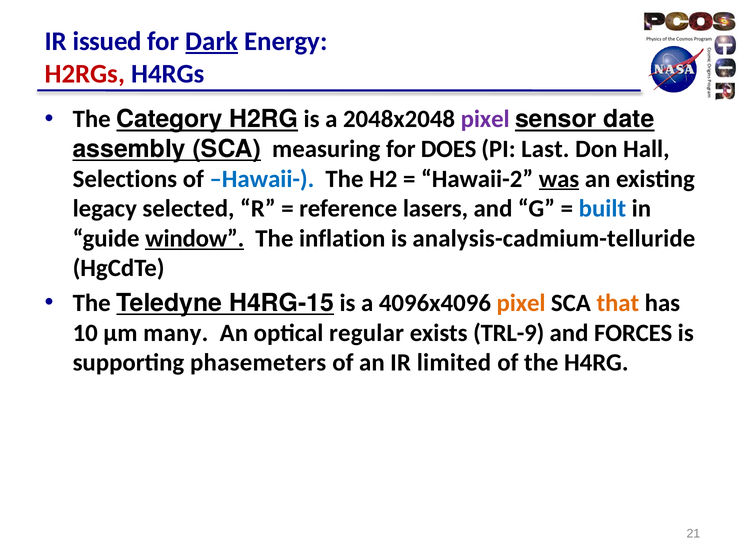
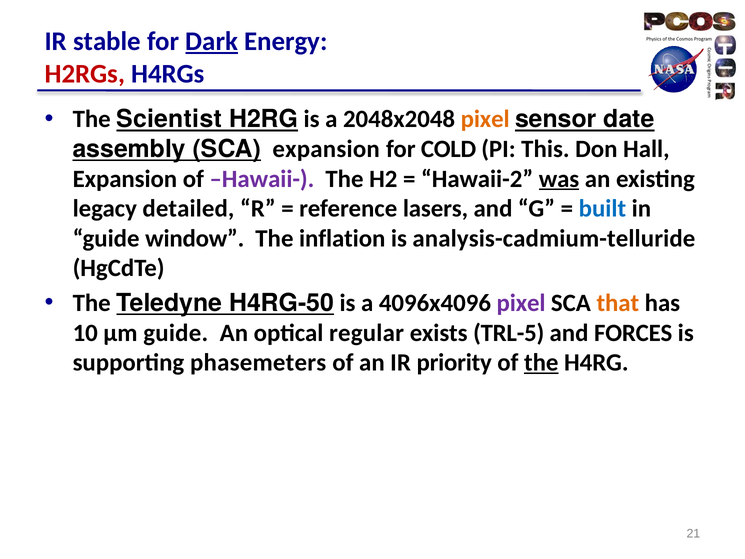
issued: issued -> stable (107, 41)
Category: Category -> Scientist (169, 119)
pixel colour: purple -> orange (485, 119)
SCA measuring: measuring -> expansion (326, 149)
DOES: DOES -> COLD (449, 149)
Last: Last -> This (545, 149)
Selections: Selections -> Expansion (125, 179)
Hawaii- colour: blue -> purple (262, 179)
selected: selected -> detailed (188, 209)
window underline: present -> none (195, 238)
H4RG-15: H4RG-15 -> H4RG-50 (282, 303)
pixel colour: orange -> purple (521, 303)
µm many: many -> guide (176, 333)
TRL-9: TRL-9 -> TRL-5 (509, 333)
limited: limited -> priority (454, 362)
the underline: none -> present (541, 362)
